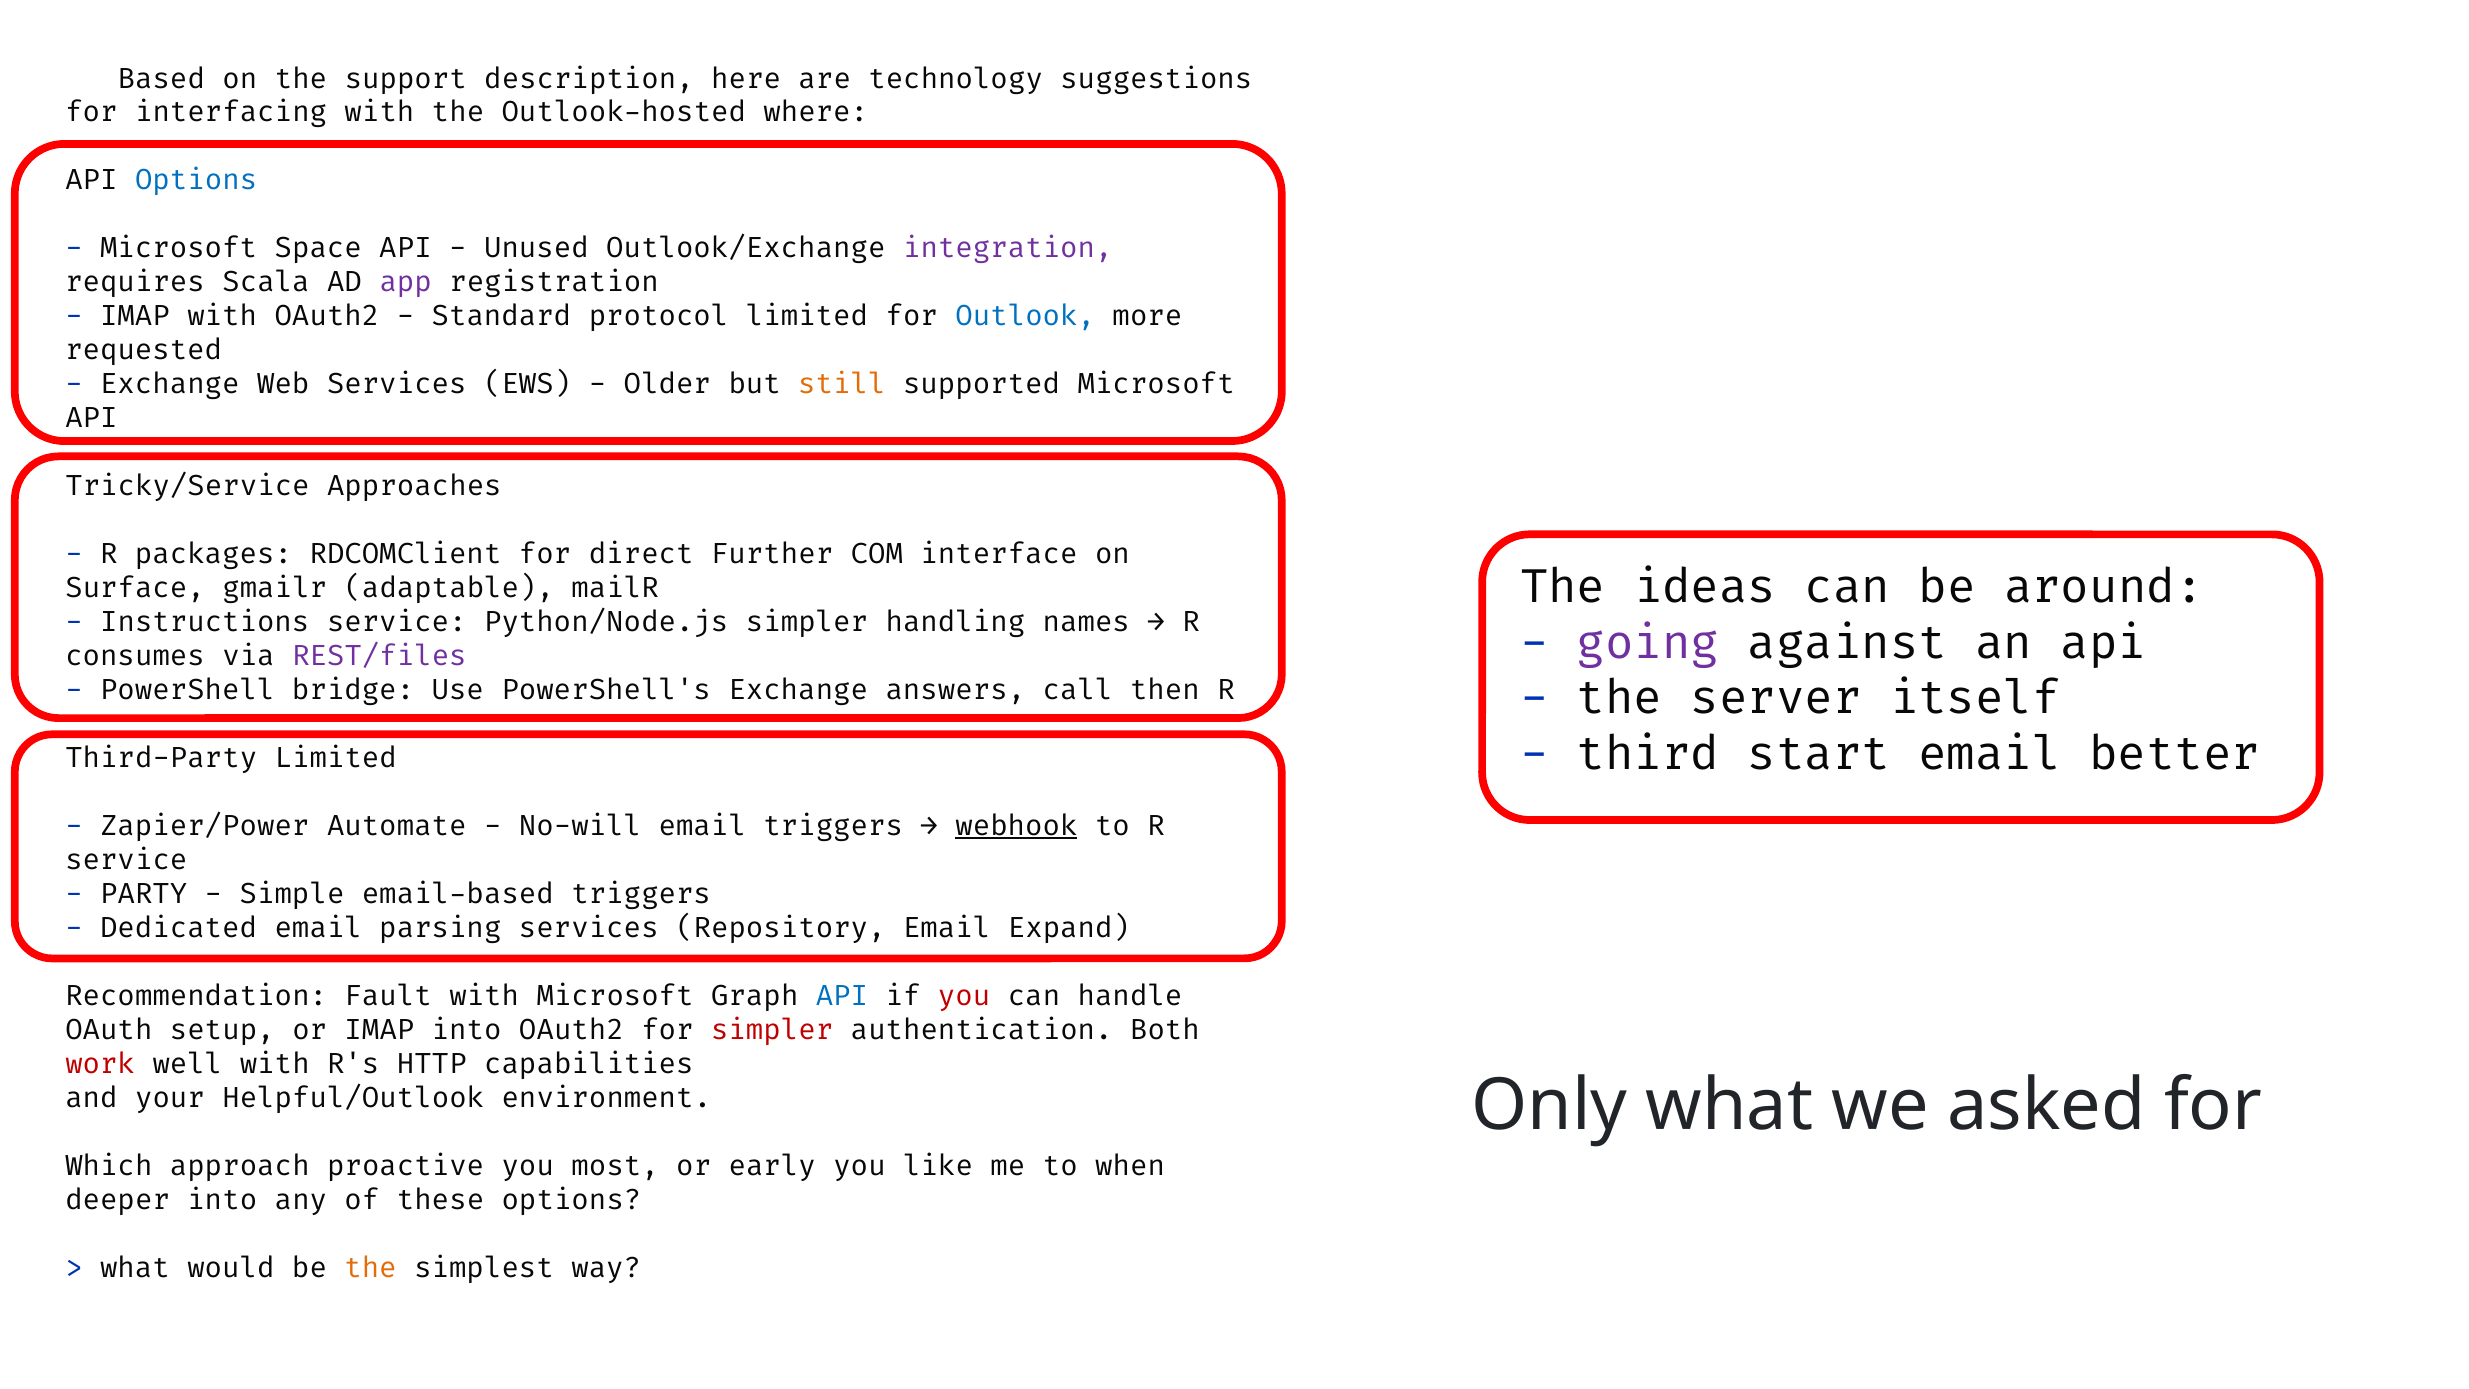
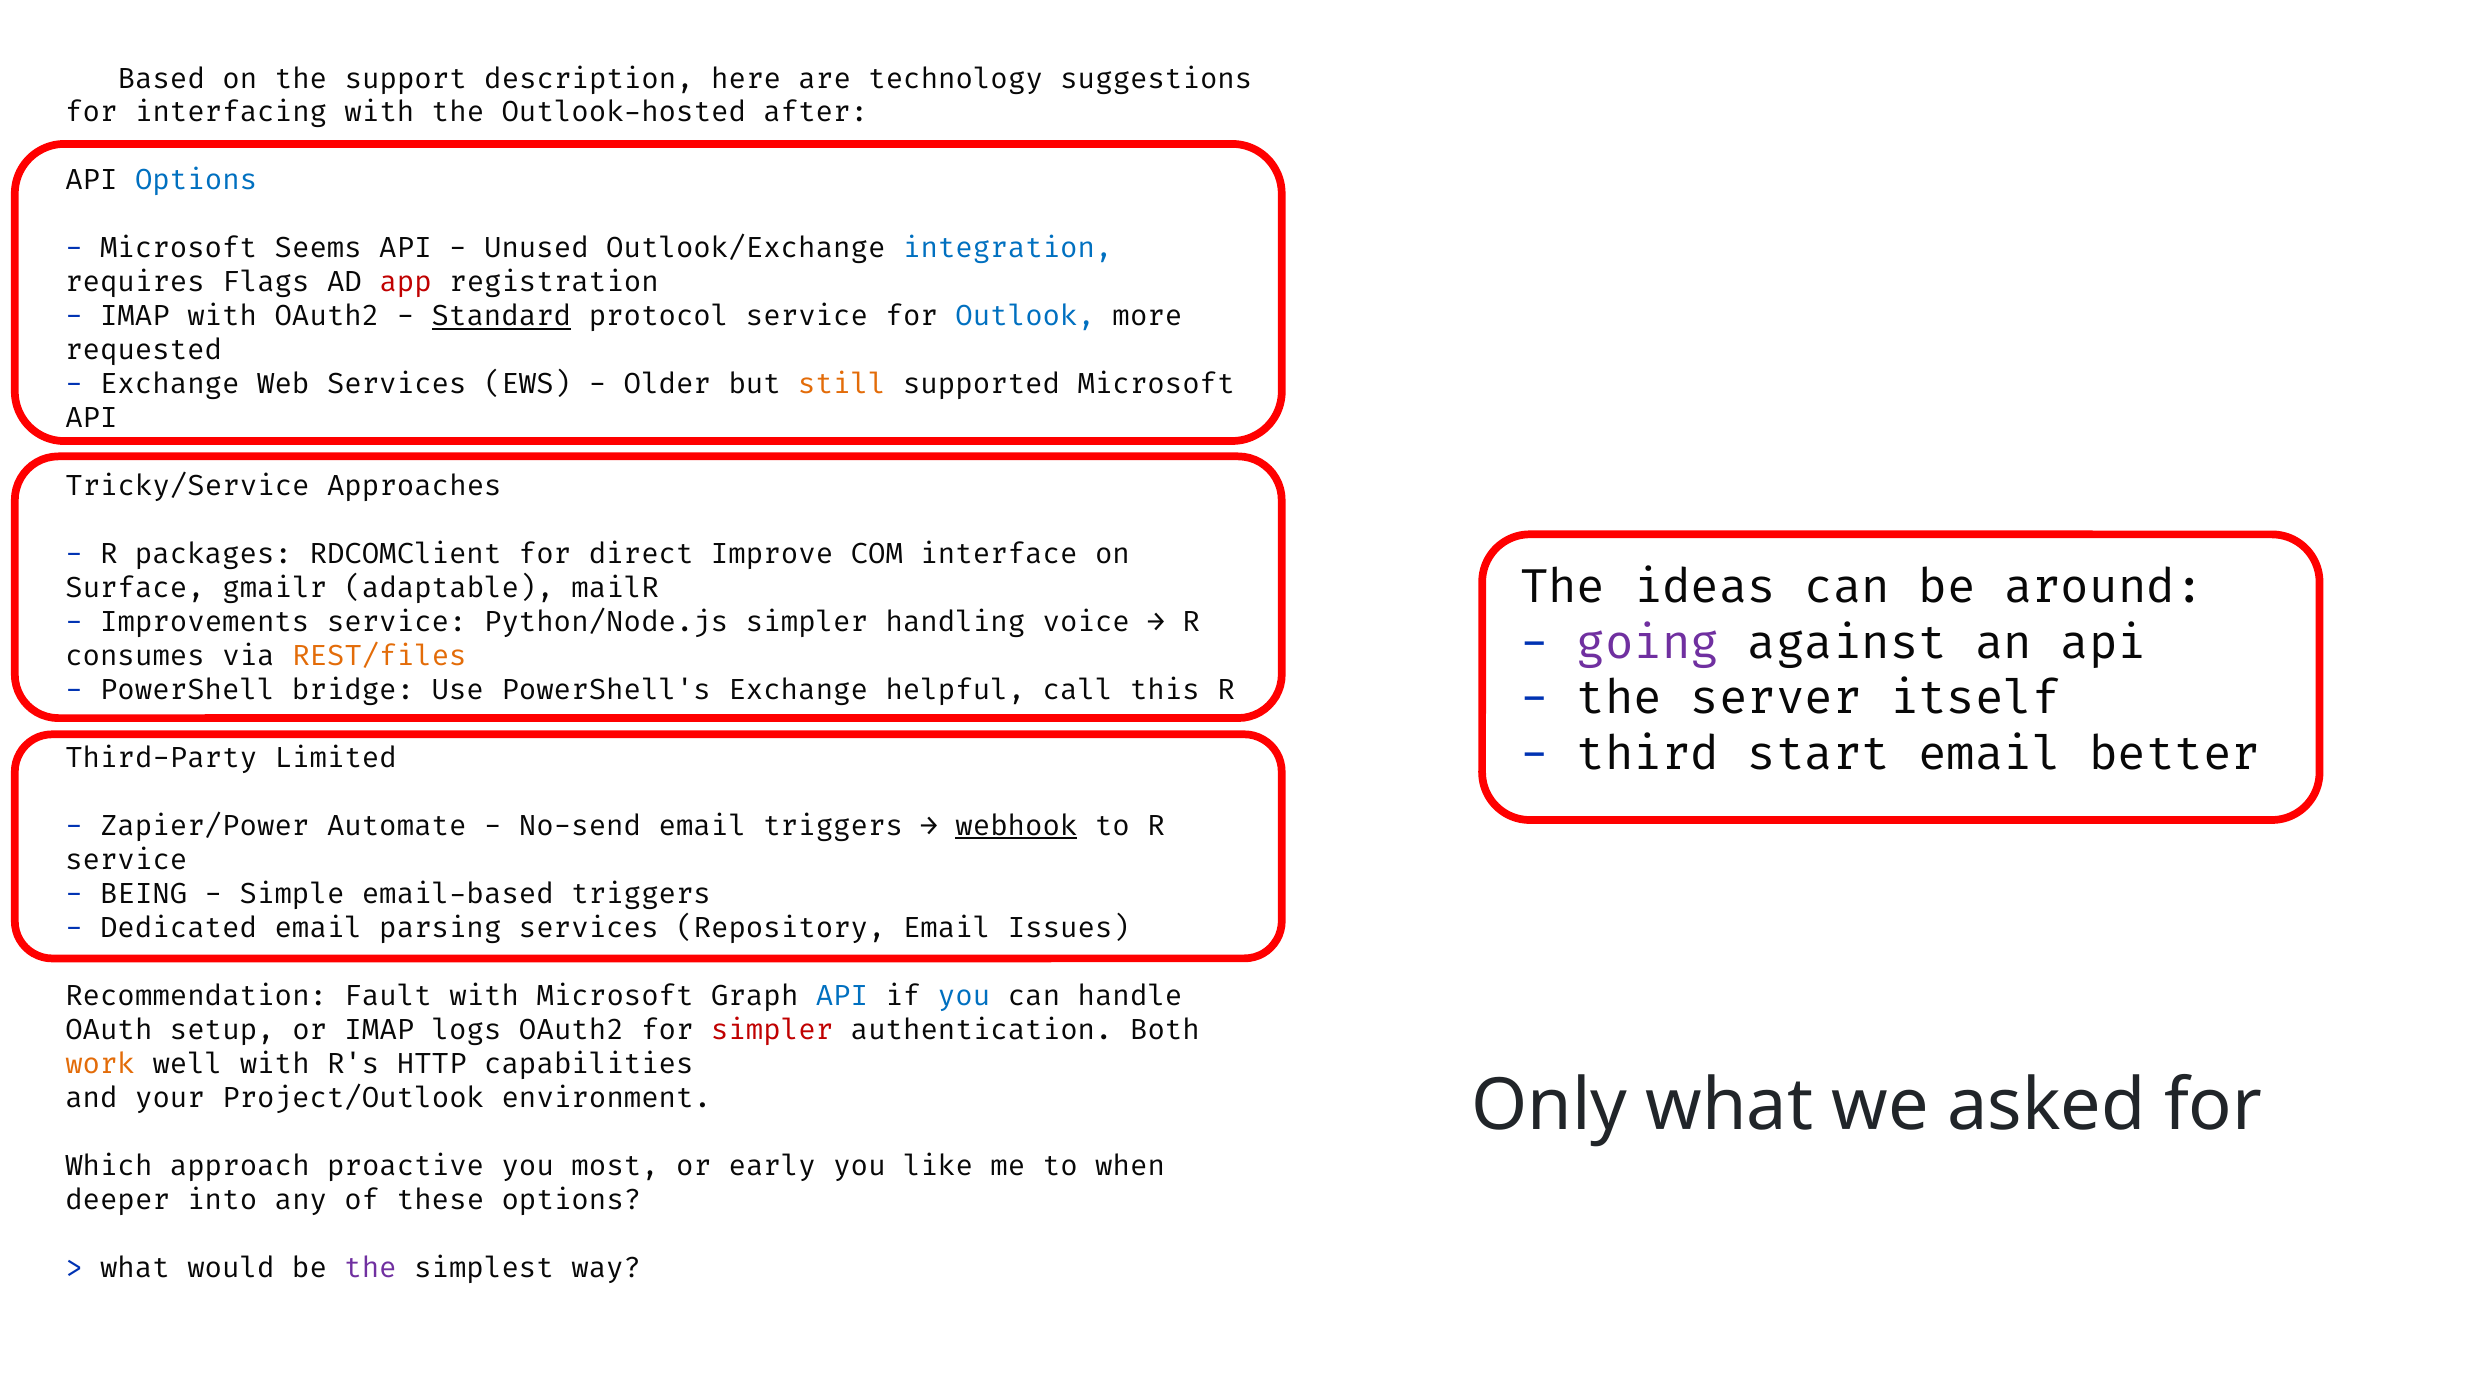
where: where -> after (816, 113)
Space: Space -> Seems (318, 249)
integration colour: purple -> blue (1008, 249)
Scala: Scala -> Flags (266, 282)
app colour: purple -> red (406, 282)
Standard underline: none -> present (501, 316)
protocol limited: limited -> service (807, 316)
Further: Further -> Improve (772, 554)
Instructions: Instructions -> Improvements (205, 622)
names: names -> voice (1086, 622)
REST/files colour: purple -> orange (379, 656)
answers: answers -> helpful (955, 690)
then: then -> this (1165, 690)
No-will: No-will -> No-send (580, 826)
PARTY: PARTY -> BEING (144, 894)
Expand: Expand -> Issues (1069, 928)
you colour: red -> blue (964, 996)
IMAP into: into -> logs (467, 1030)
work colour: red -> orange (100, 1064)
Helpful/Outlook: Helpful/Outlook -> Project/Outlook (353, 1098)
the colour: orange -> purple (371, 1268)
